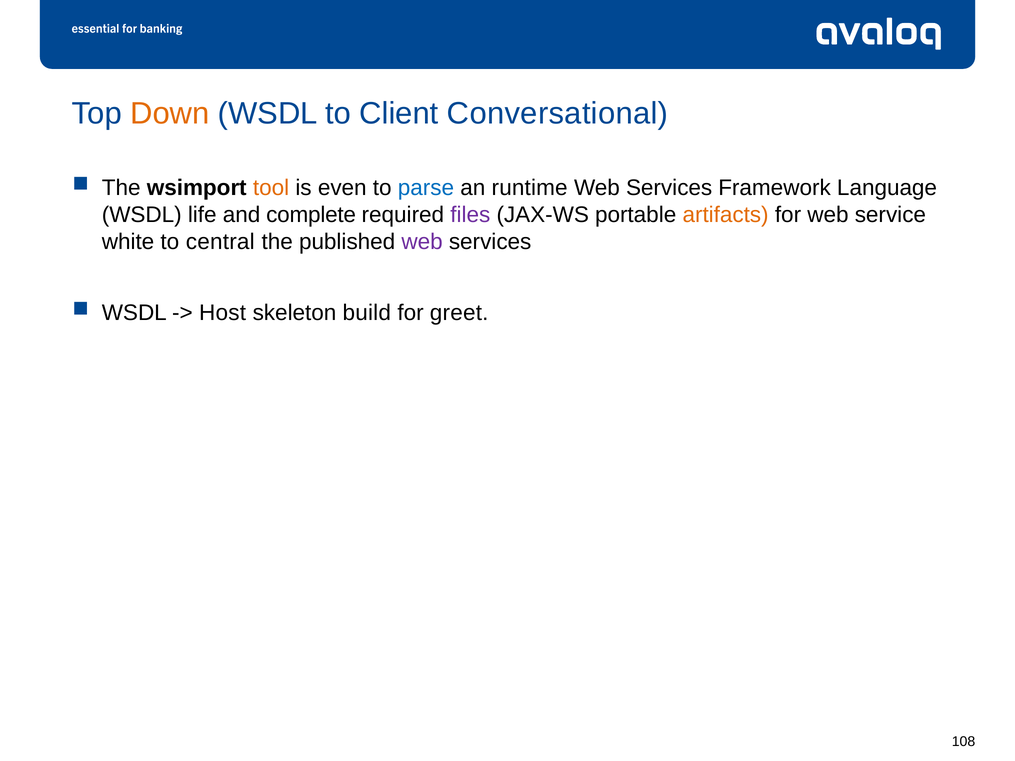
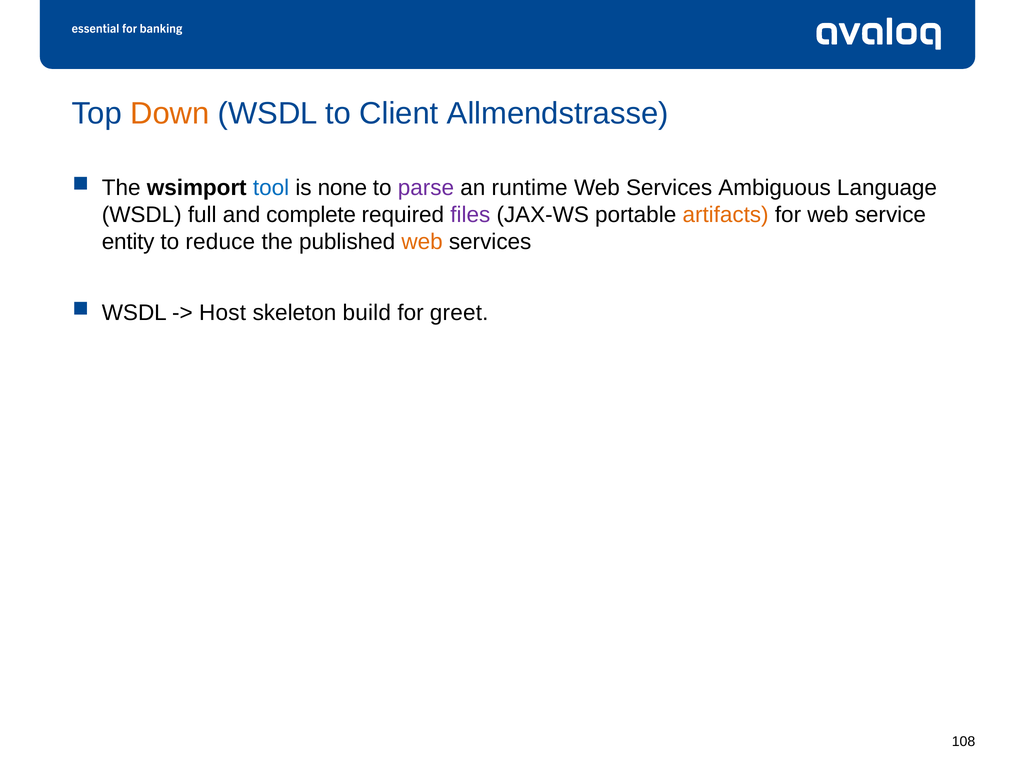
Conversational: Conversational -> Allmendstrasse (558, 113)
tool colour: orange -> blue (271, 188)
even: even -> none (342, 188)
parse colour: blue -> purple (426, 188)
Framework: Framework -> Ambiguous (775, 188)
life: life -> full (202, 215)
white: white -> entity (128, 242)
central: central -> reduce (220, 242)
web colour: purple -> orange (422, 242)
